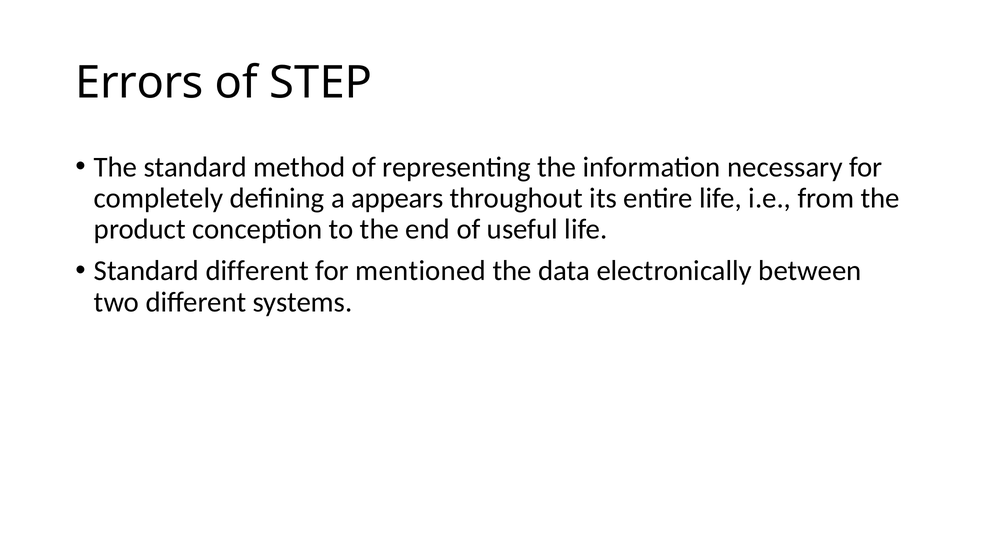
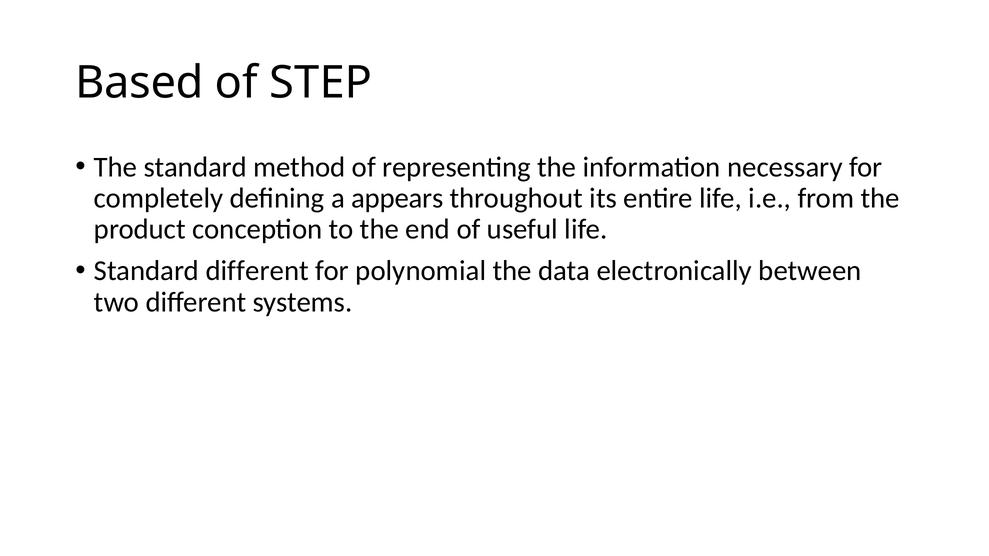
Errors: Errors -> Based (139, 83)
mentioned: mentioned -> polynomial (421, 271)
